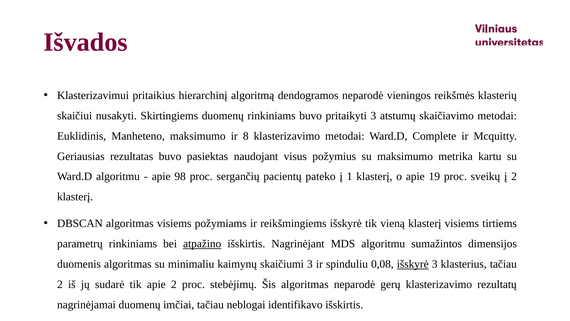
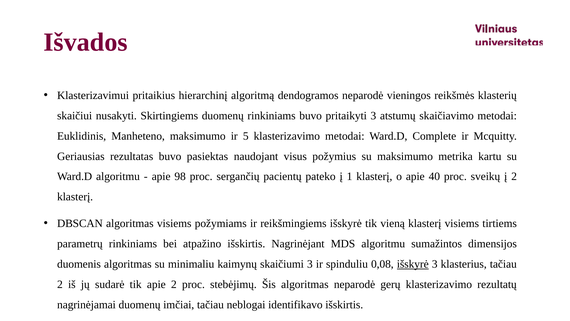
8: 8 -> 5 (246, 136)
19: 19 -> 40 (434, 176)
atpažino underline: present -> none (202, 244)
